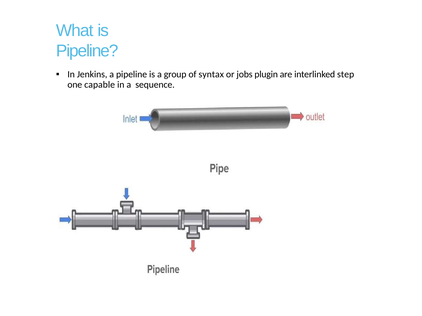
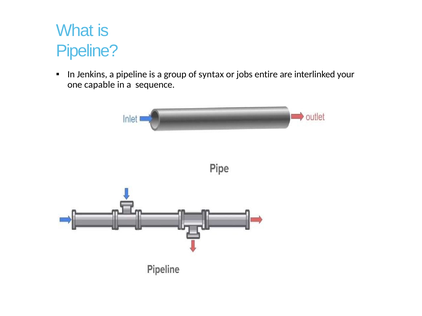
plugin: plugin -> entire (266, 75)
step: step -> your (346, 75)
